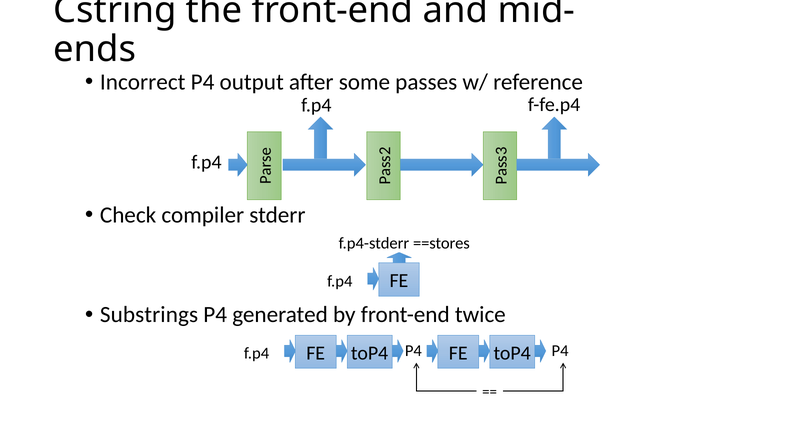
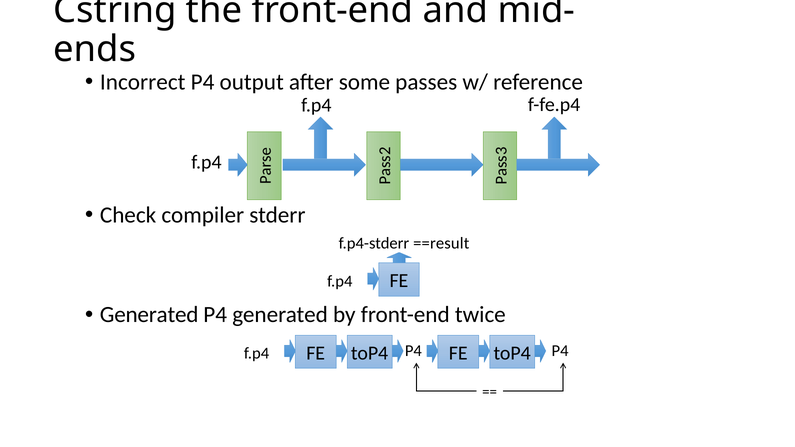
==stores: ==stores -> ==result (441, 243)
Substrings: Substrings -> Generated (149, 315)
